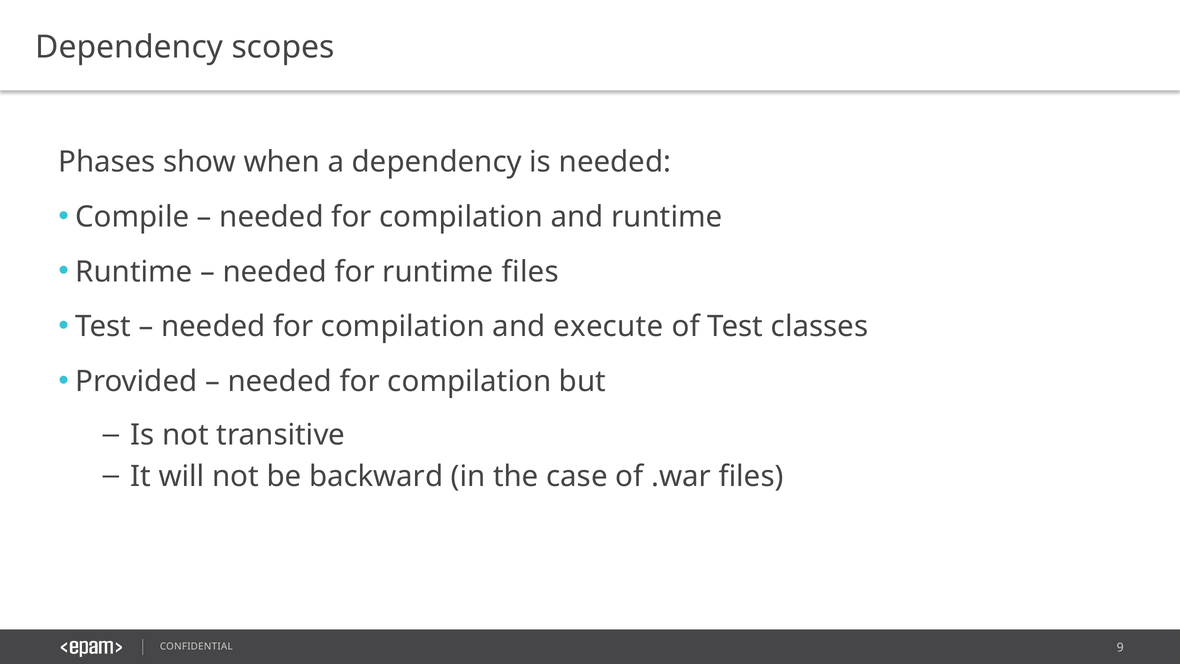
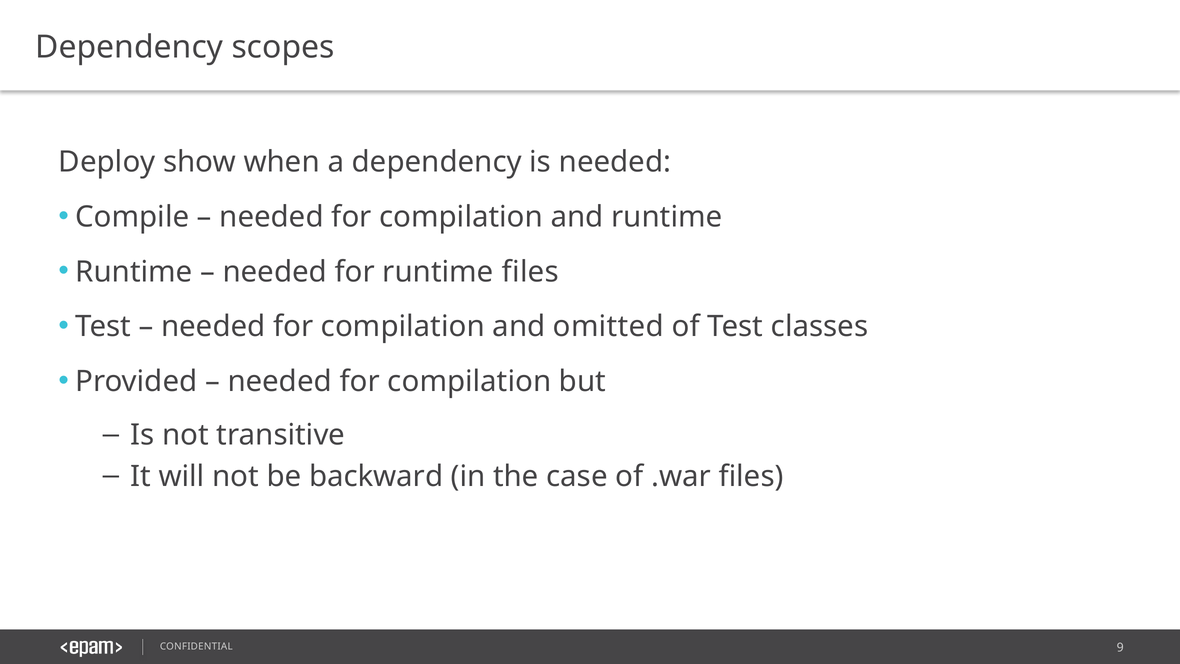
Phases: Phases -> Deploy (107, 162)
execute: execute -> omitted (608, 326)
